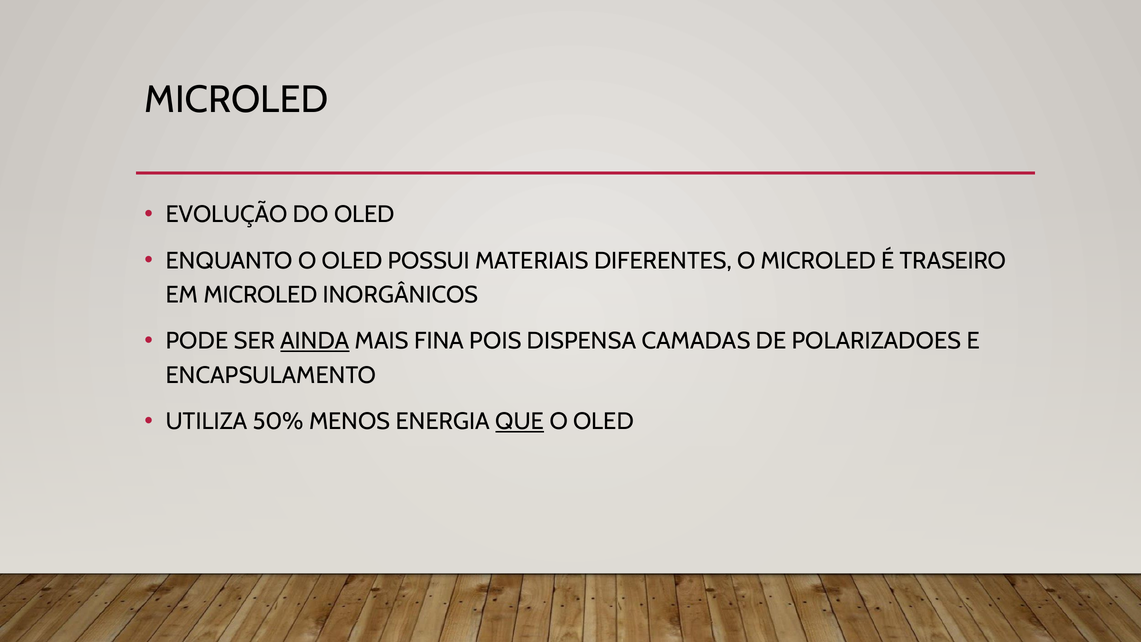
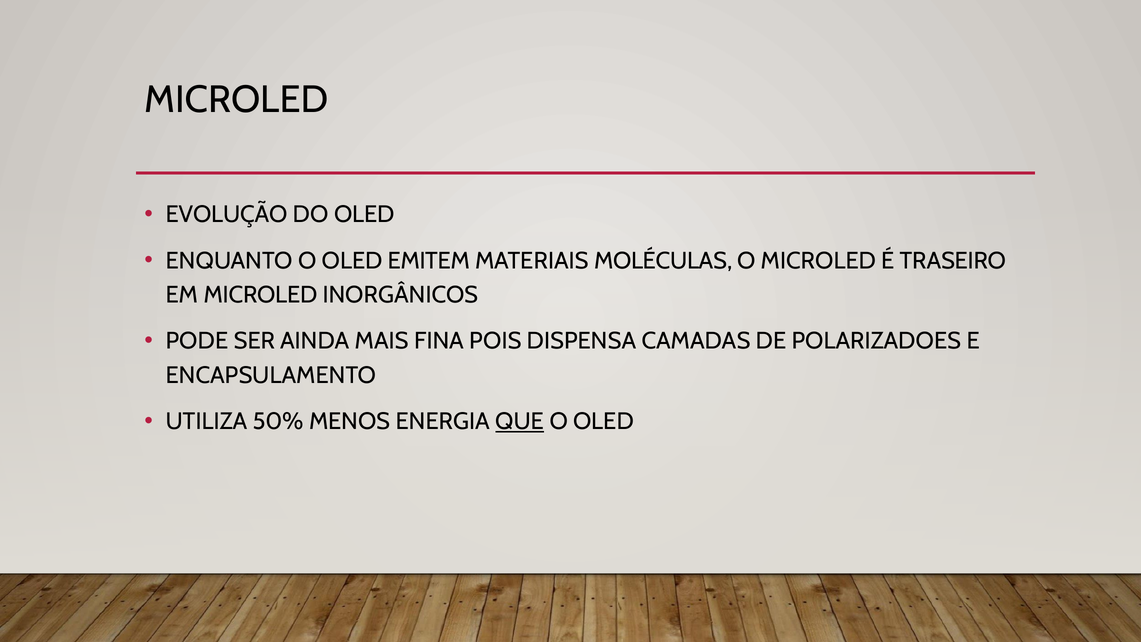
POSSUI: POSSUI -> EMITEM (429, 261)
DIFERENTES: DIFERENTES -> MOLÉCULAS (663, 261)
AINDA underline: present -> none (315, 341)
